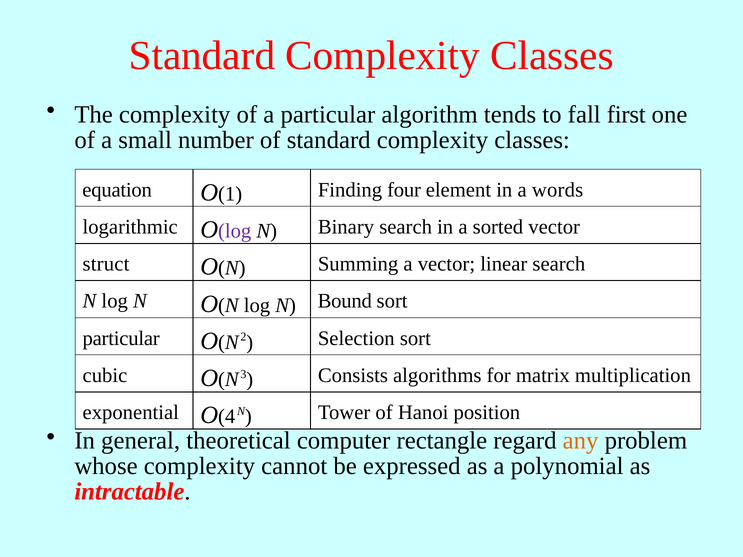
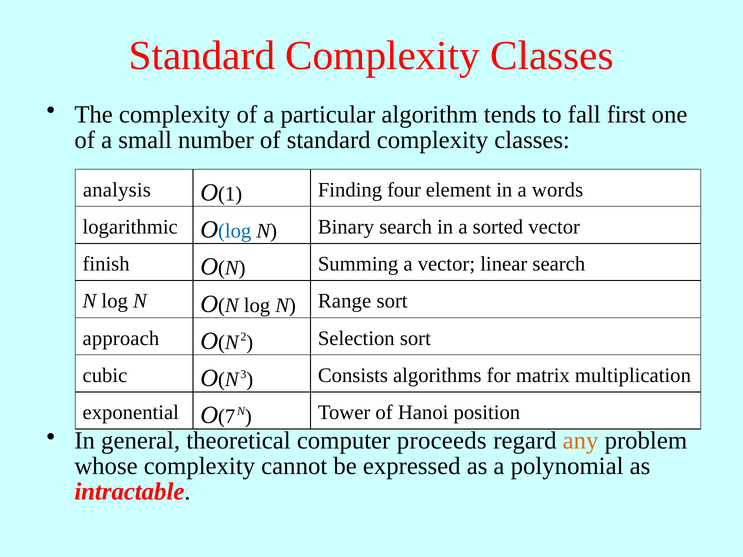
equation: equation -> analysis (117, 190)
log colour: purple -> blue (235, 231)
struct: struct -> finish (106, 264)
Bound: Bound -> Range (345, 301)
particular: particular -> approach (121, 338)
4: 4 -> 7 (227, 417)
rectangle: rectangle -> proceeds (442, 441)
